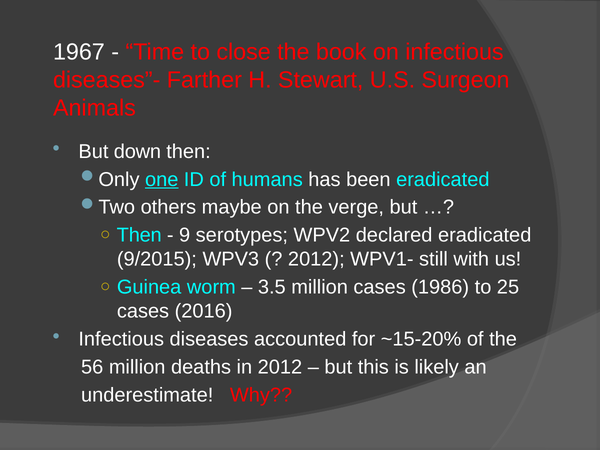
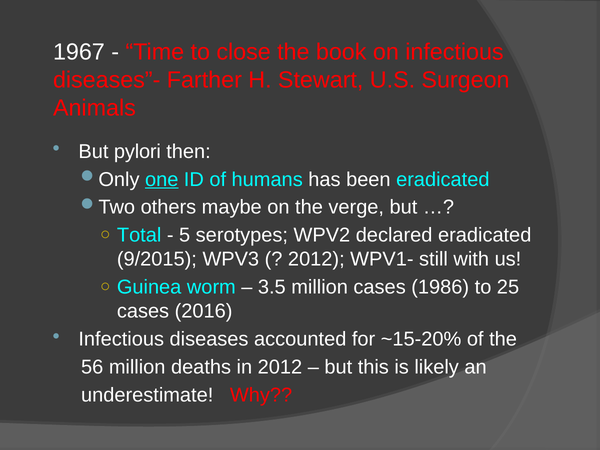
down: down -> pylori (137, 151)
Then: Then -> Total (139, 235)
9: 9 -> 5 (185, 235)
